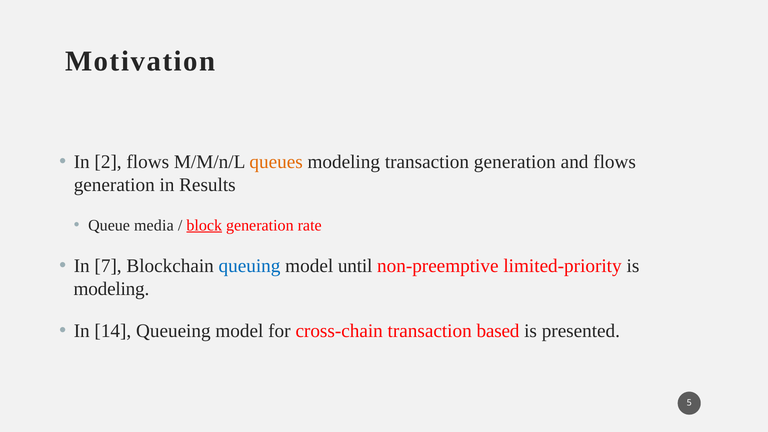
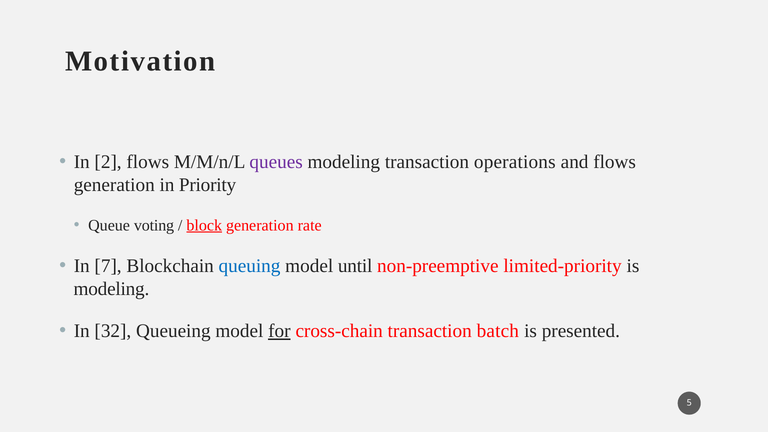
queues colour: orange -> purple (276, 162)
transaction generation: generation -> operations (515, 162)
Results: Results -> Priority (208, 185)
media: media -> voting (154, 225)
14: 14 -> 32 (113, 331)
for underline: none -> present (279, 331)
based: based -> batch (498, 331)
